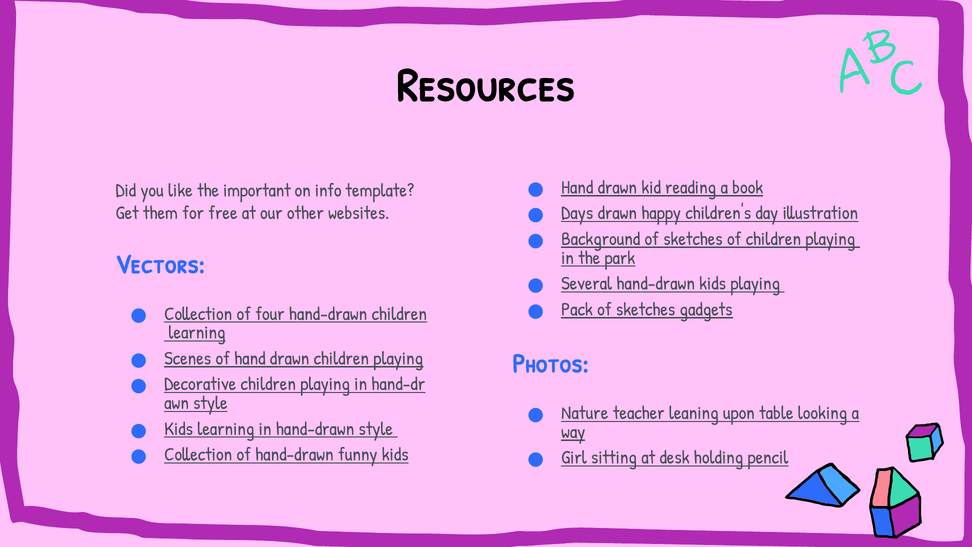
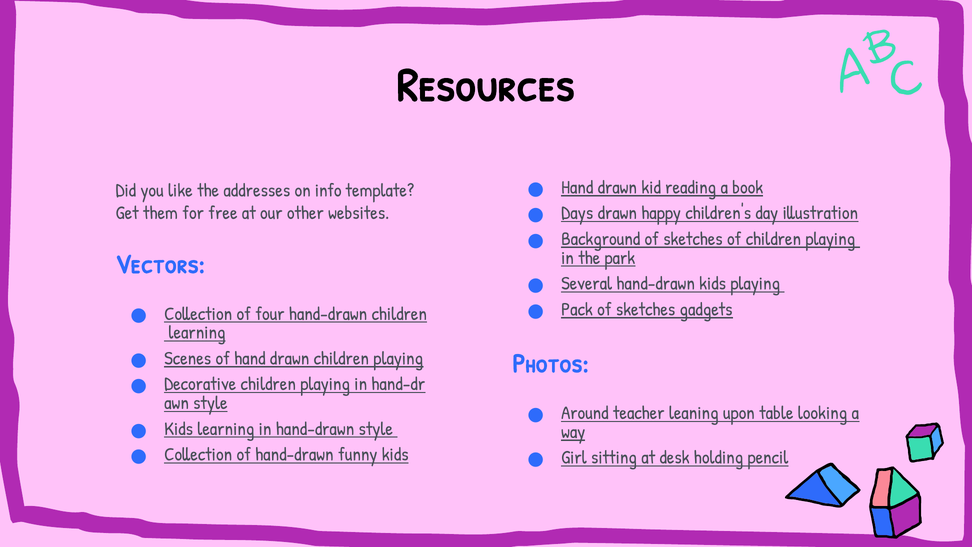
important: important -> addresses (257, 190)
Nature: Nature -> Around (585, 413)
